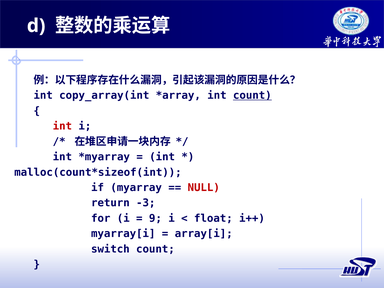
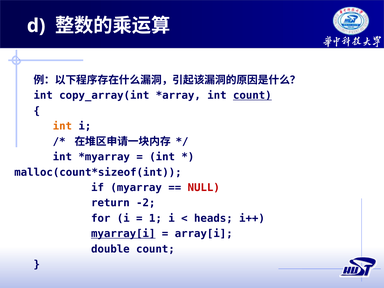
int colour: red -> orange (62, 126)
-3: -3 -> -2 (146, 203)
9: 9 -> 1 (155, 218)
float: float -> heads (213, 218)
myarray[i underline: none -> present (123, 234)
switch: switch -> double (110, 249)
